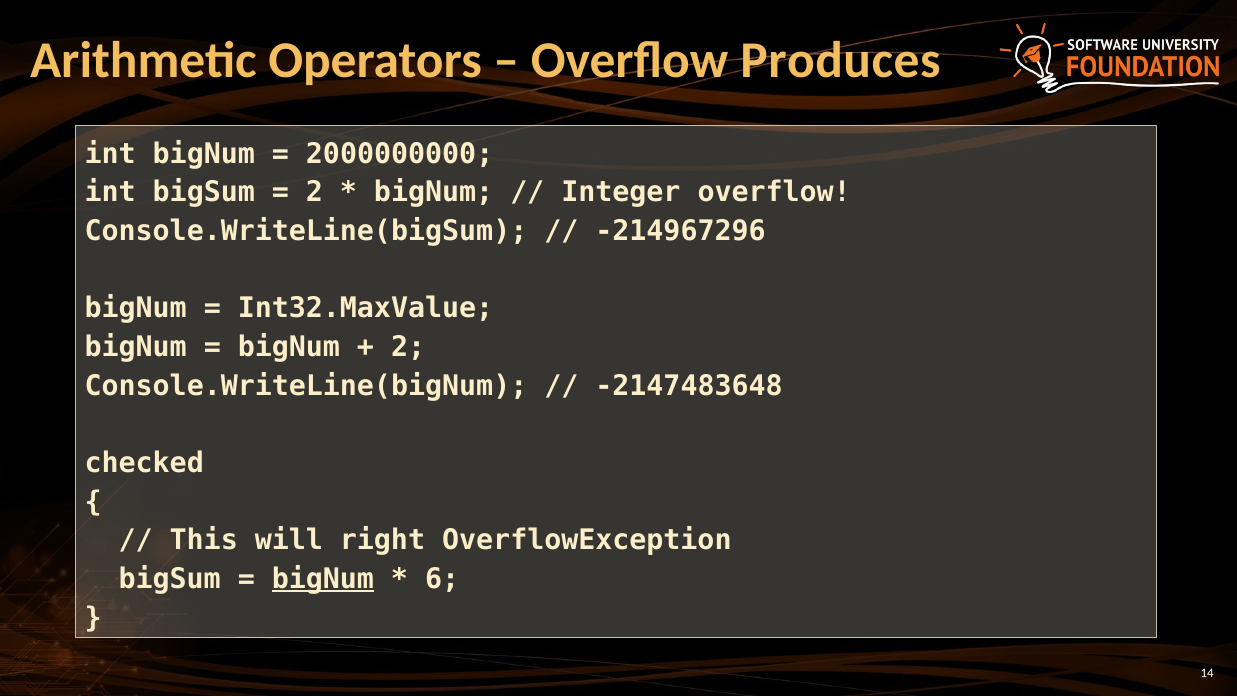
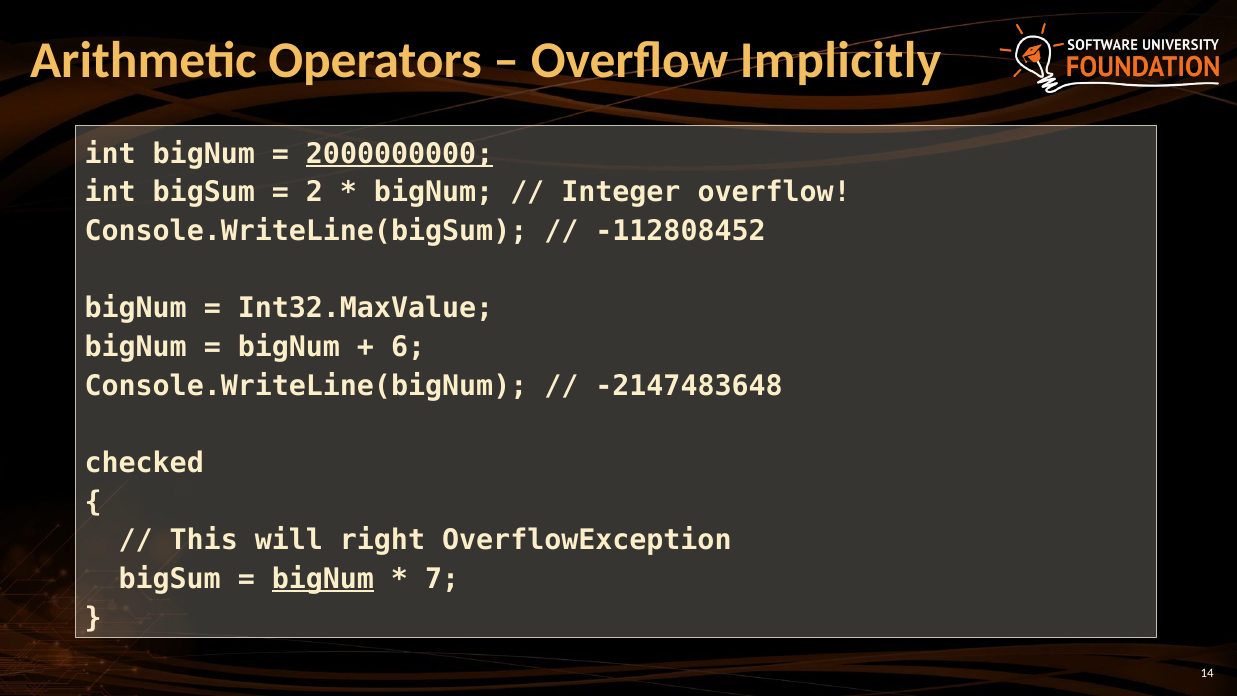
Produces: Produces -> Implicitly (840, 60)
2000000000 underline: none -> present (400, 154)
-214967296: -214967296 -> -112808452 (681, 231)
2: 2 -> 6 (408, 347)
6: 6 -> 7 (442, 579)
